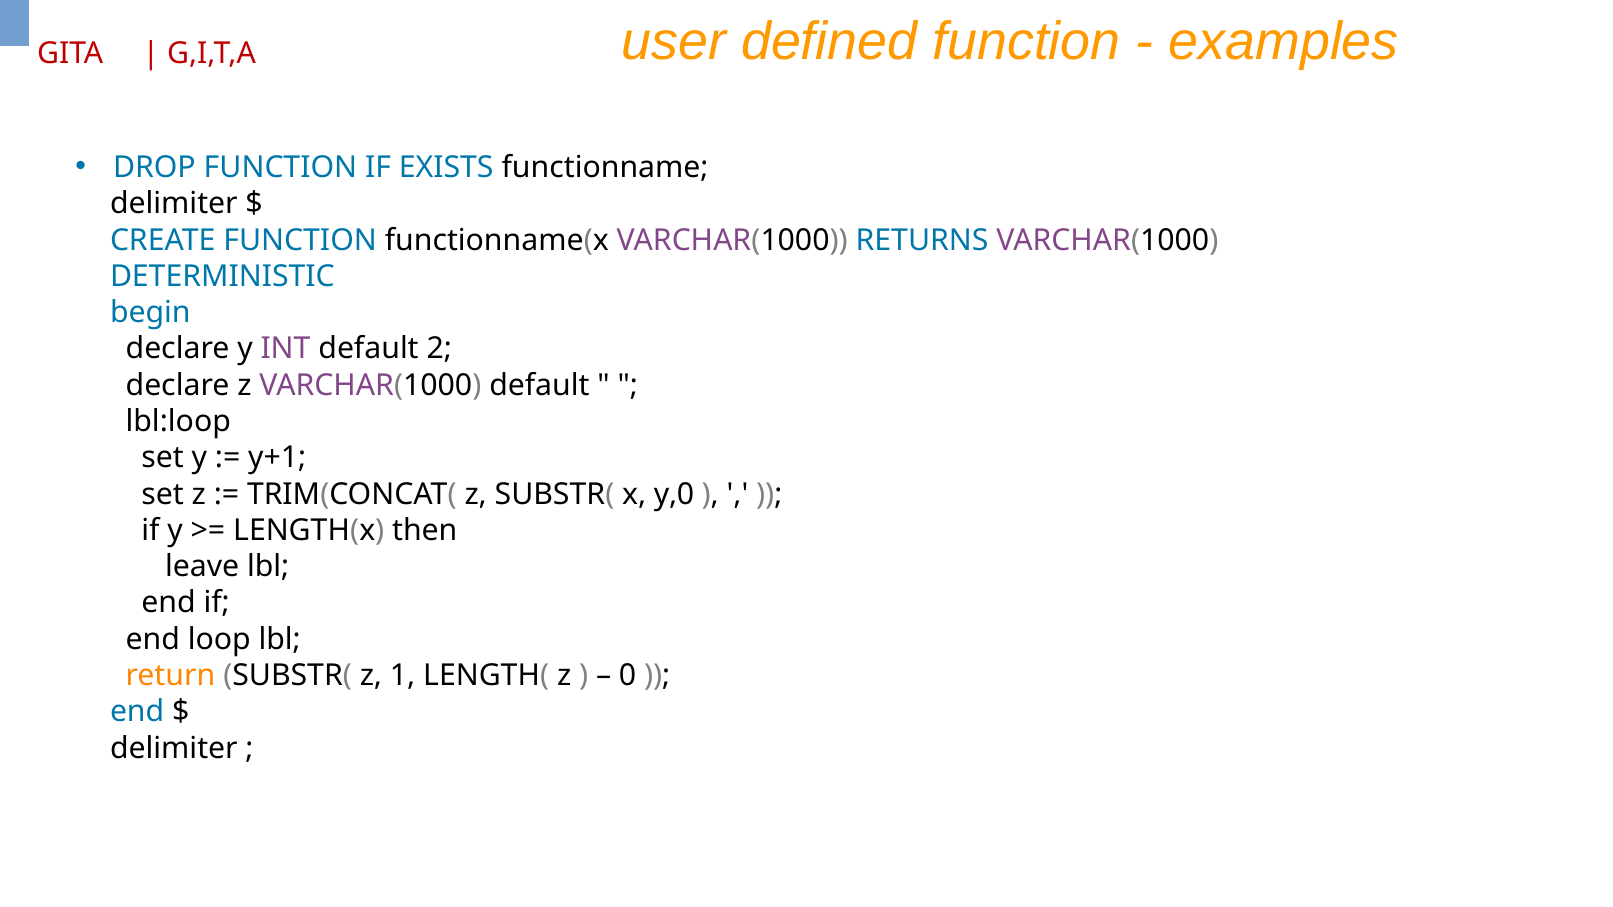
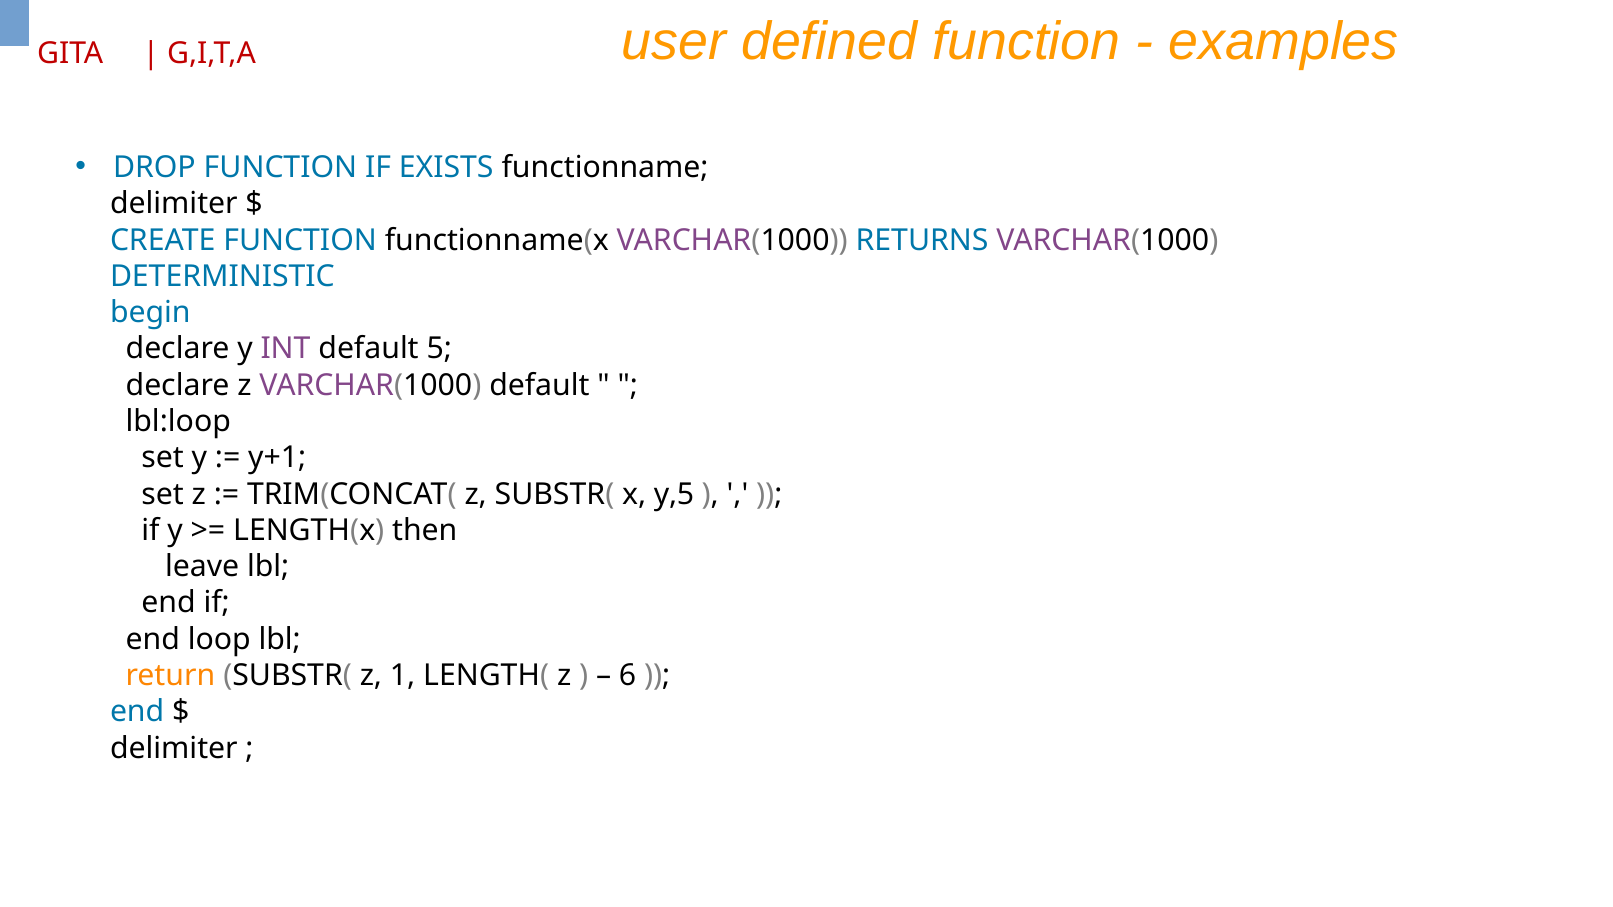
2: 2 -> 5 (439, 349)
y,0: y,0 -> y,5 (674, 494)
0: 0 -> 6 (628, 676)
